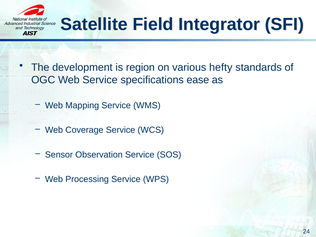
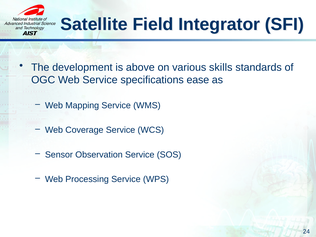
region: region -> above (140, 67)
hefty: hefty -> skills (221, 67)
